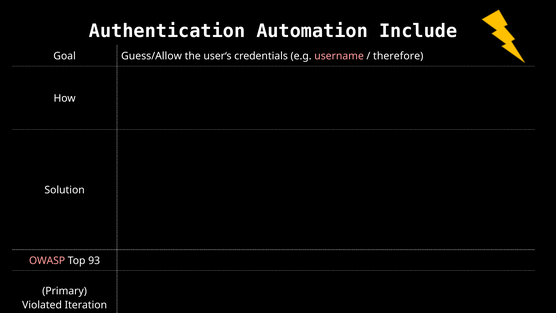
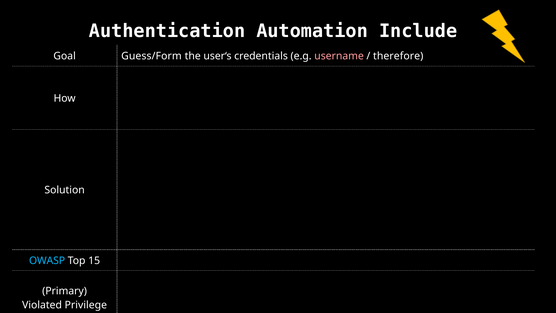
Guess/Allow: Guess/Allow -> Guess/Form (151, 56)
OWASP colour: pink -> light blue (47, 260)
93: 93 -> 15 (94, 260)
Iteration: Iteration -> Privilege (86, 305)
